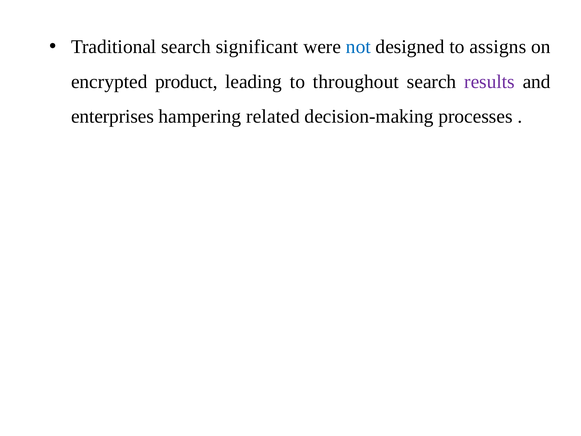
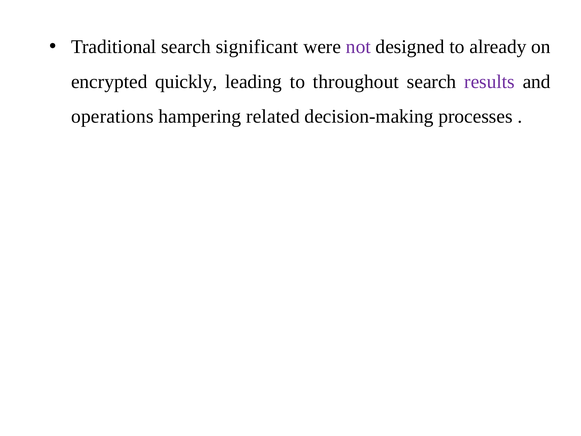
not colour: blue -> purple (358, 47)
assigns: assigns -> already (498, 47)
product: product -> quickly (186, 82)
enterprises: enterprises -> operations (112, 117)
